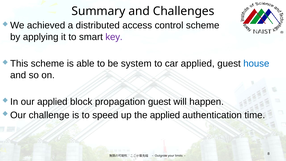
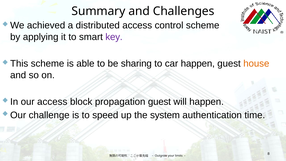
system: system -> sharing (136, 64)
car applied: applied -> happen (198, 64)
house colour: blue -> orange (256, 64)
our applied: applied -> access (52, 102)
the applied: applied -> system (165, 115)
